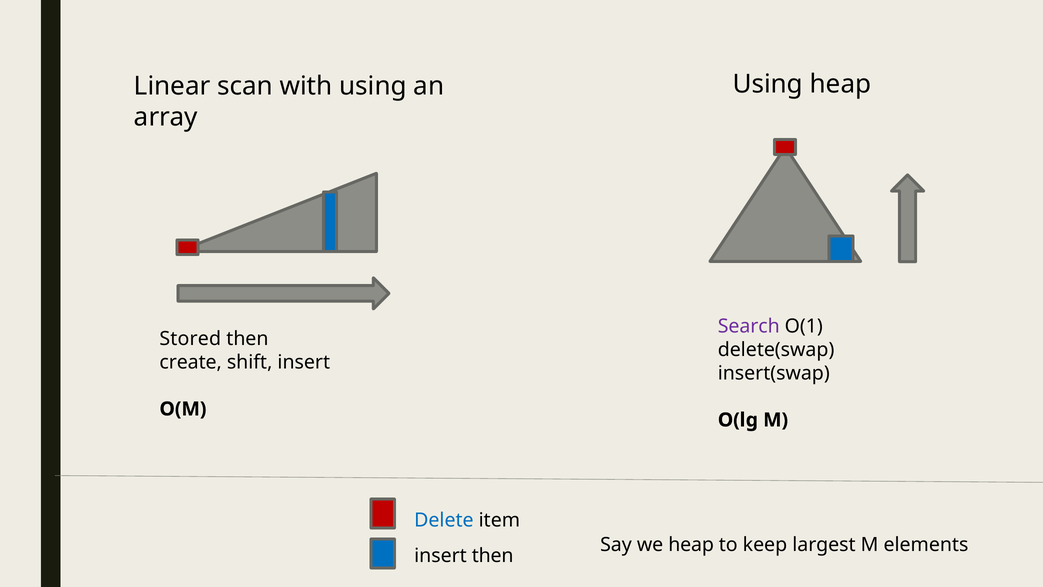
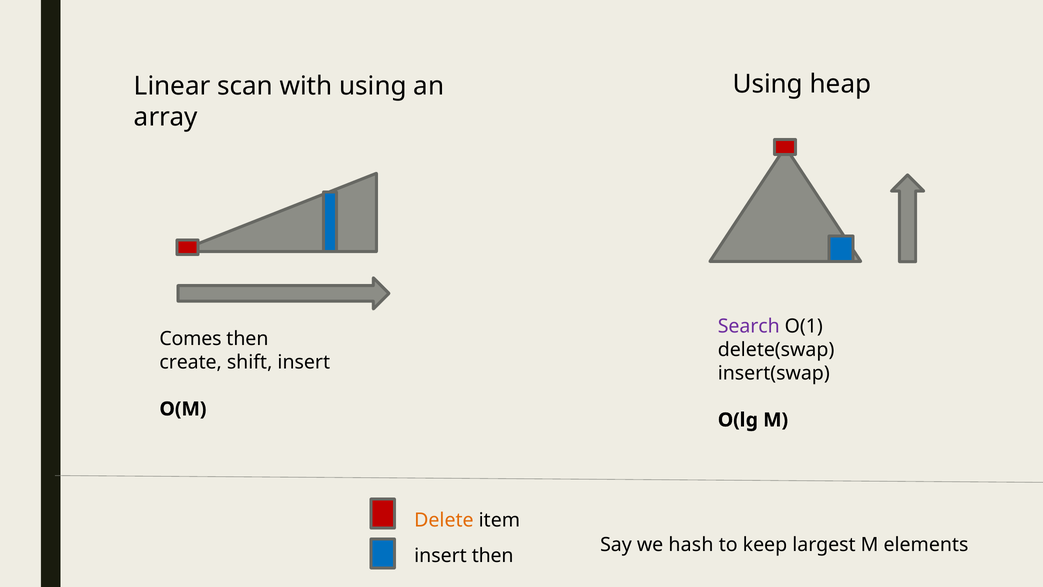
Stored: Stored -> Comes (190, 338)
Delete colour: blue -> orange (444, 520)
we heap: heap -> hash (691, 545)
